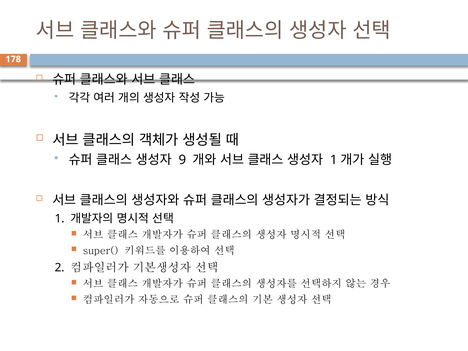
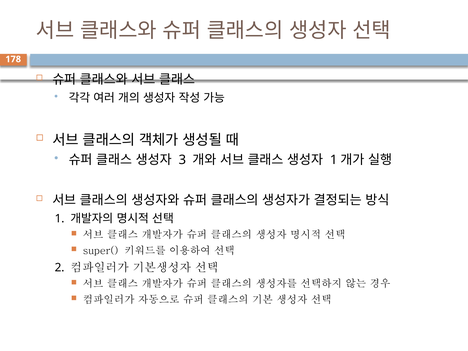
9: 9 -> 3 (182, 160)
